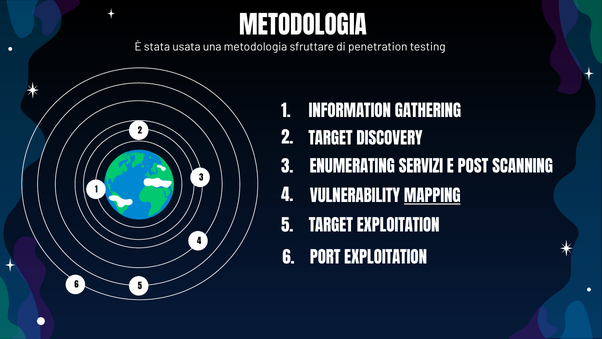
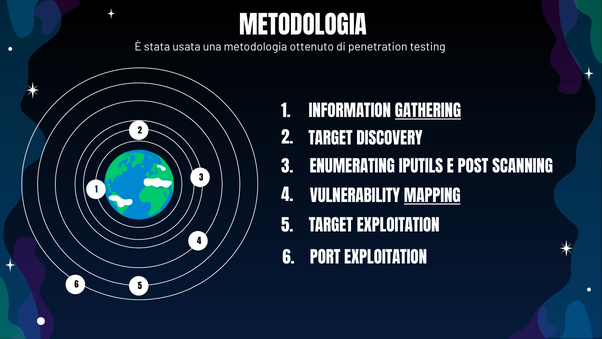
sfruttare: sfruttare -> ottenuto (312, 47)
GATHERING underline: none -> present (428, 112)
SERVIZI: SERVIZI -> IPUTILS (421, 167)
